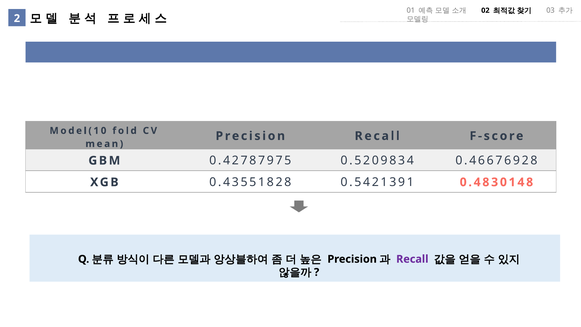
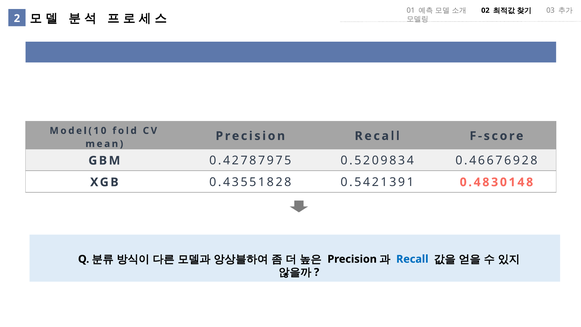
Recall colour: purple -> blue (412, 259)
